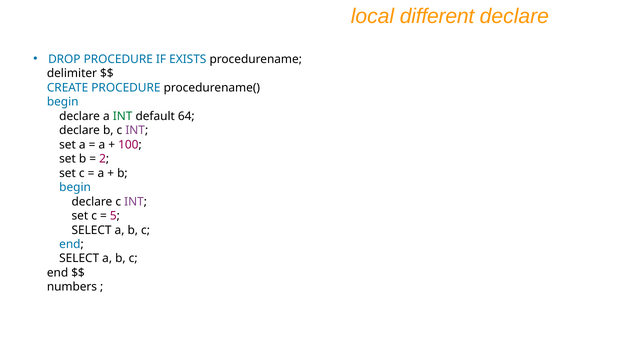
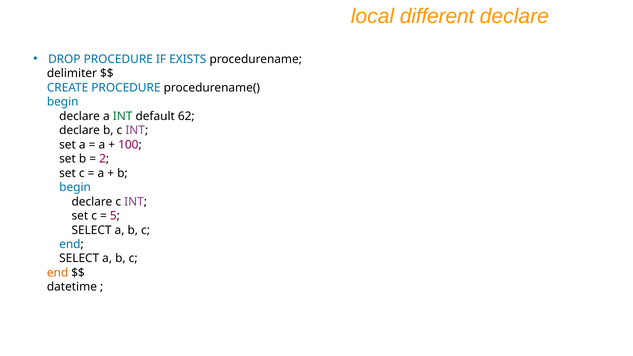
64: 64 -> 62 (186, 116)
end colour: black -> orange (58, 273)
numbers: numbers -> datetime (72, 287)
